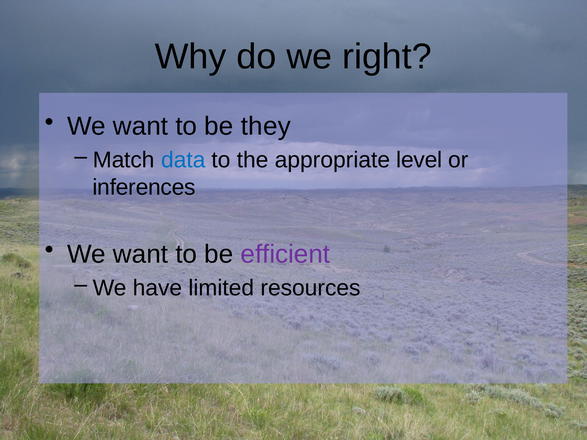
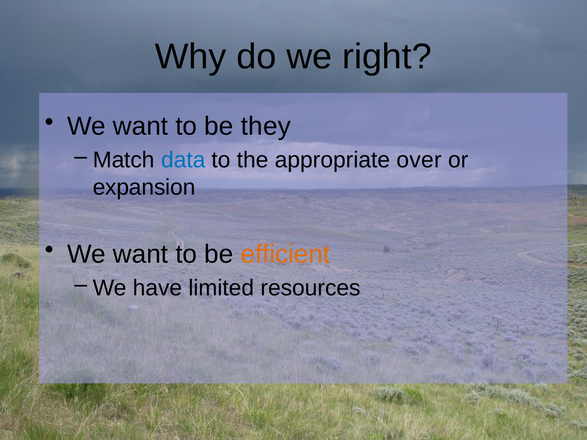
level: level -> over (419, 160)
inferences: inferences -> expansion (144, 188)
efficient colour: purple -> orange (285, 254)
